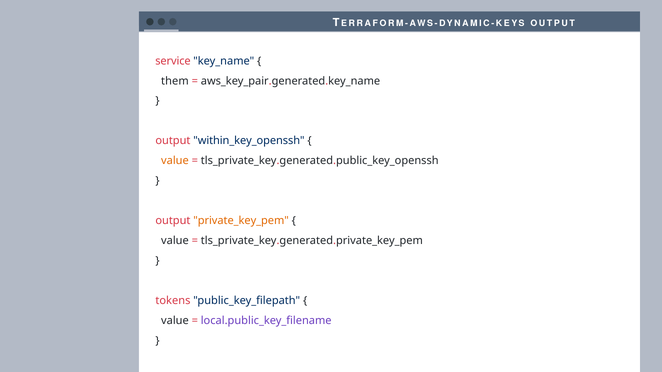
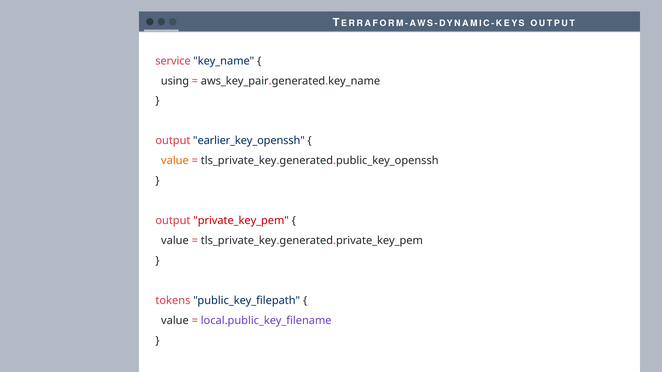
them: them -> using (175, 81)
within_key_openssh: within_key_openssh -> earlier_key_openssh (249, 141)
private_key_pem colour: orange -> red (241, 221)
